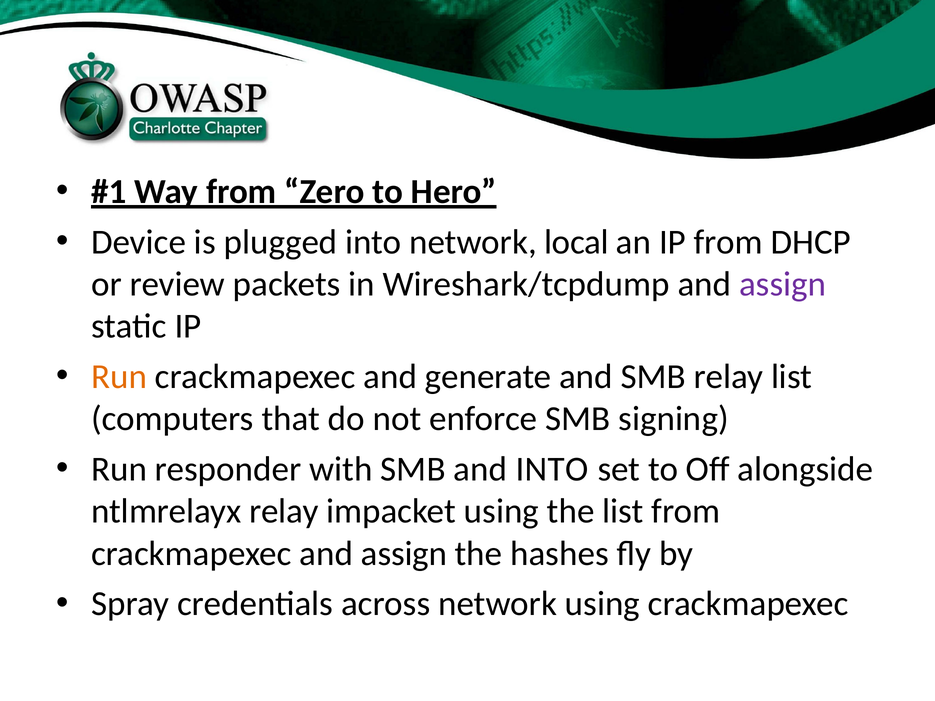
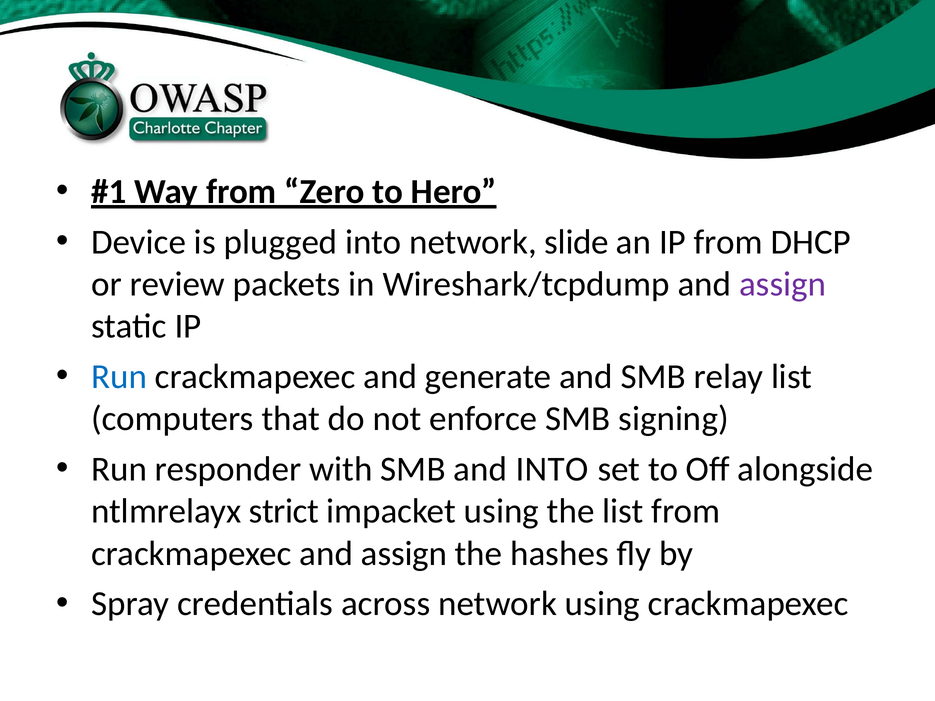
local: local -> slide (577, 242)
Run colour: orange -> blue (119, 377)
ntlmrelayx relay: relay -> strict (284, 512)
